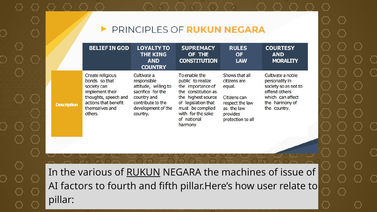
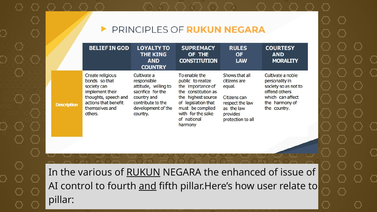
machines: machines -> enhanced (244, 172)
factors: factors -> control (77, 186)
and underline: none -> present (148, 186)
